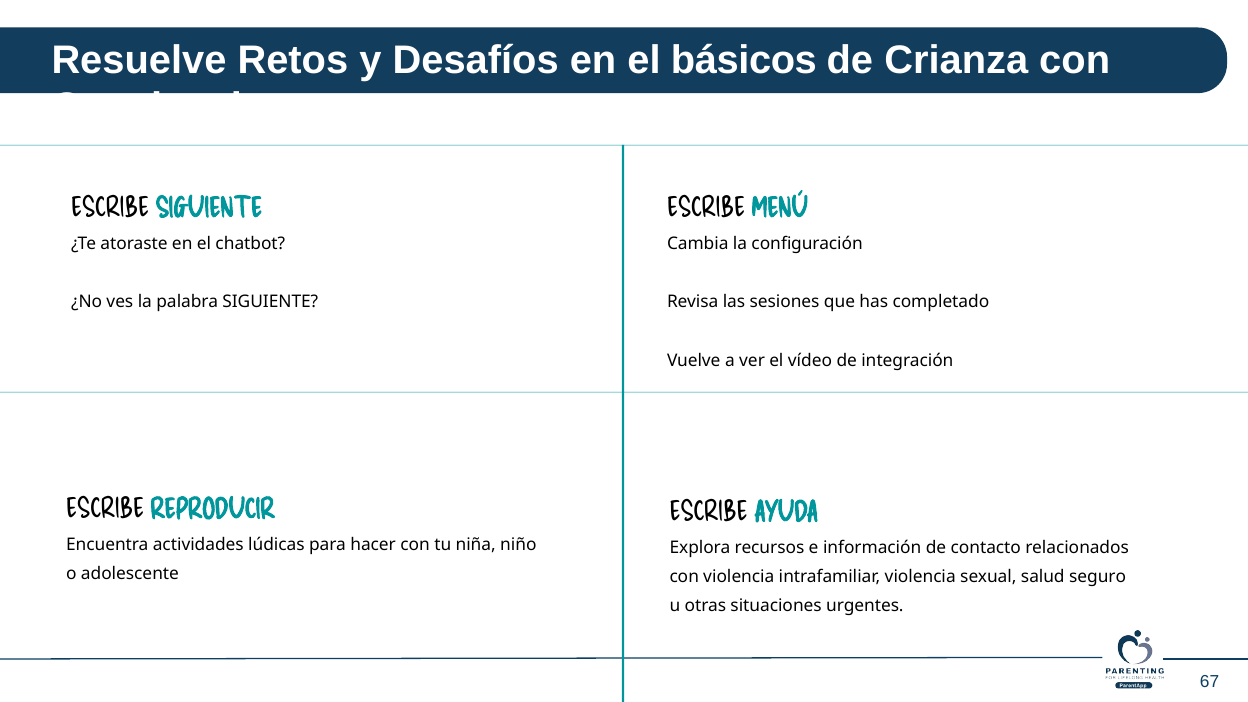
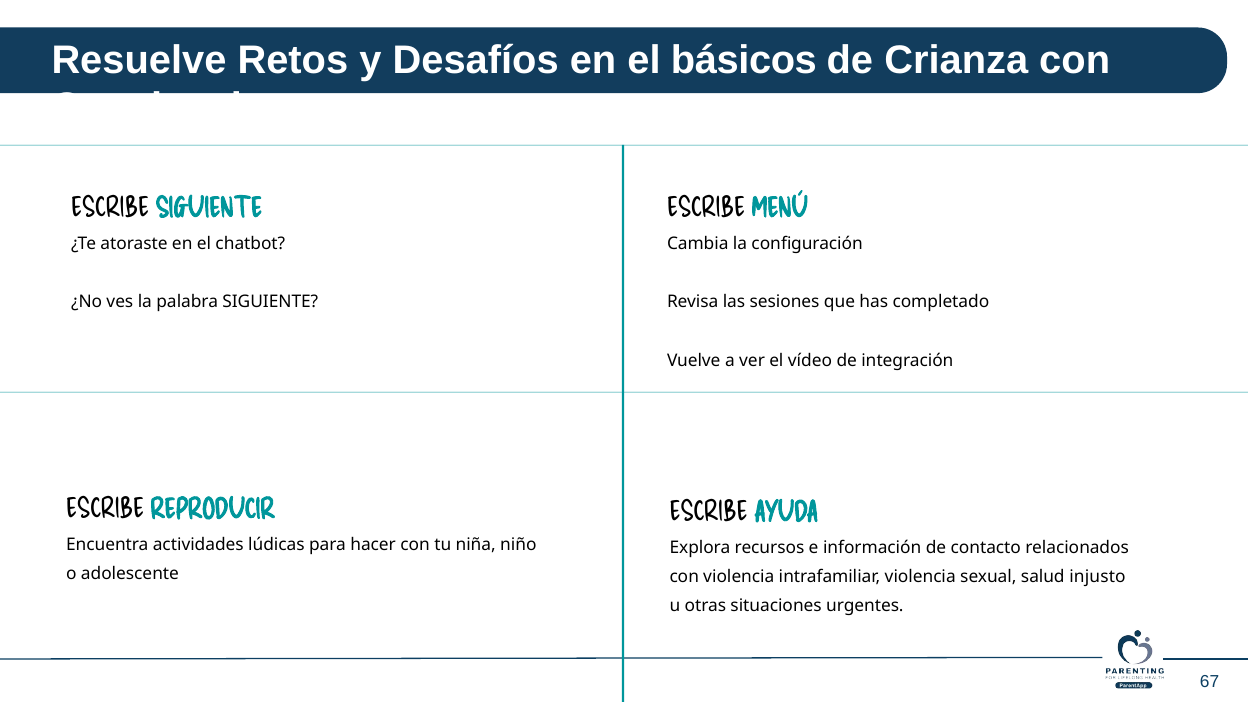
seguro: seguro -> injusto (1097, 577)
